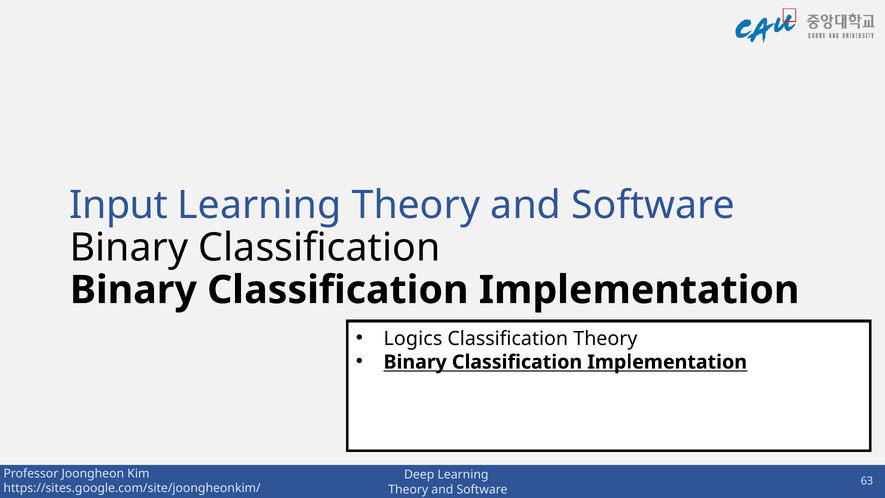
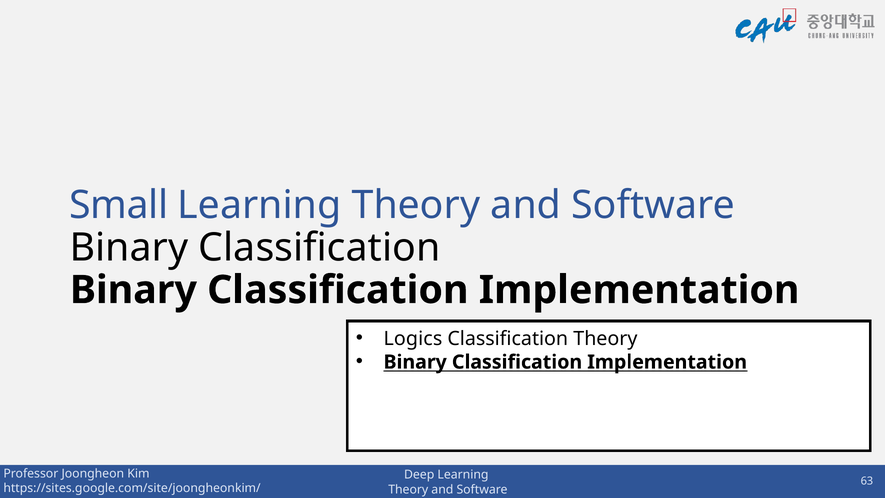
Input: Input -> Small (119, 205)
